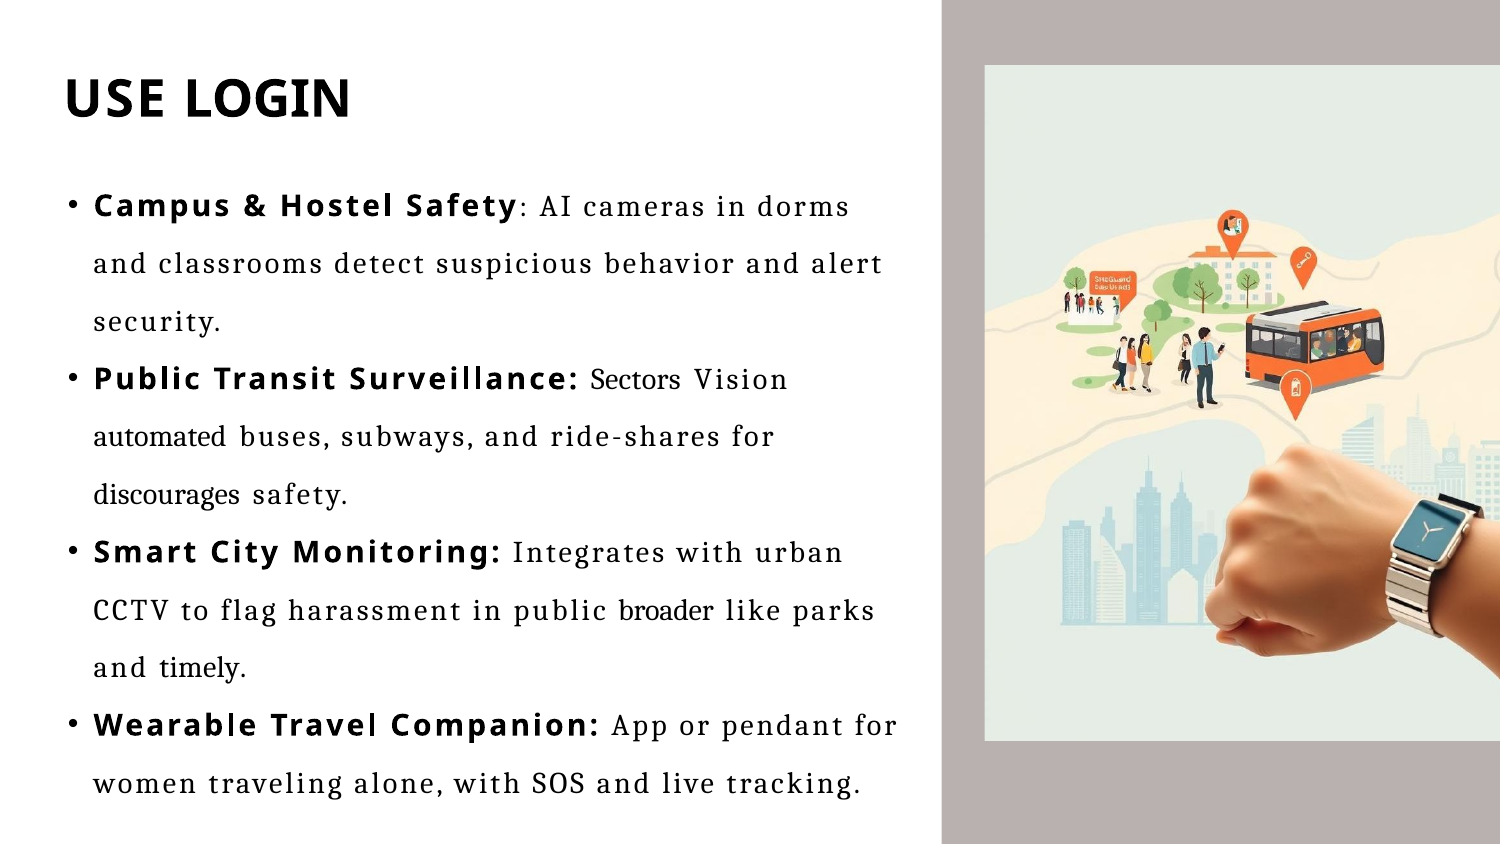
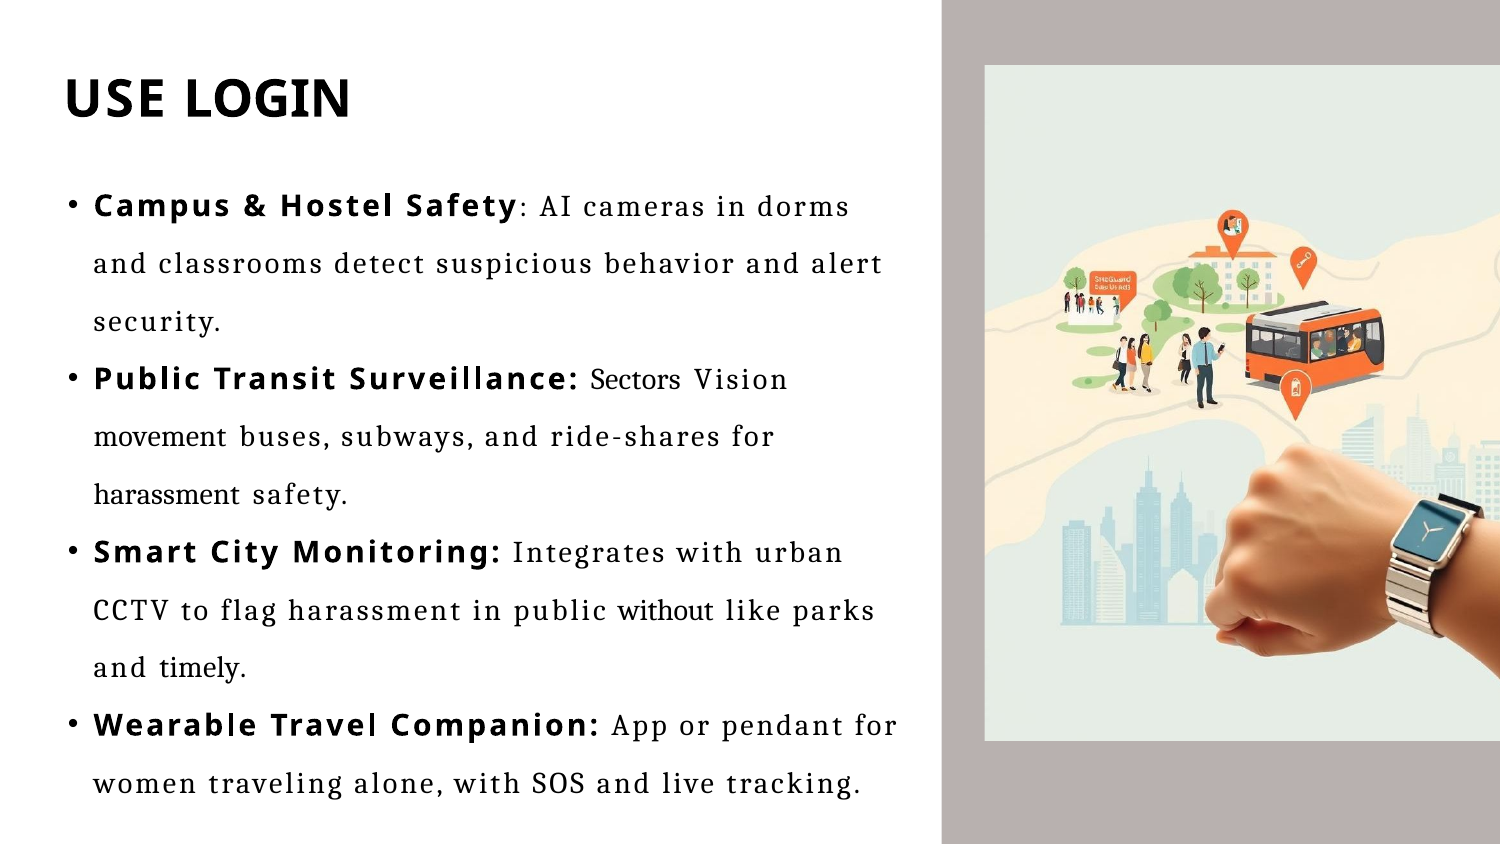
automated: automated -> movement (160, 437)
discourages: discourages -> harassment (167, 495)
broader: broader -> without (666, 610)
